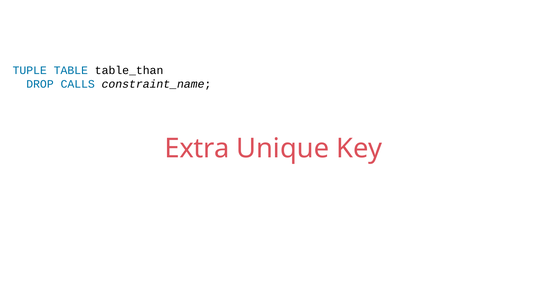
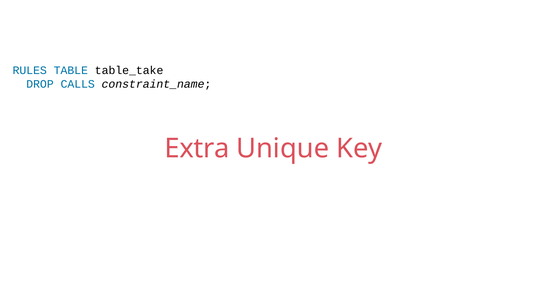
TUPLE: TUPLE -> RULES (30, 70)
table_than: table_than -> table_take (129, 70)
